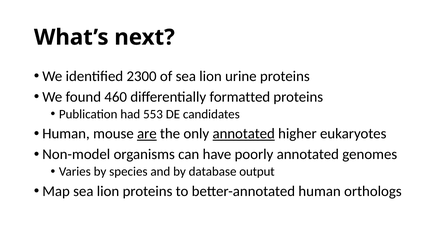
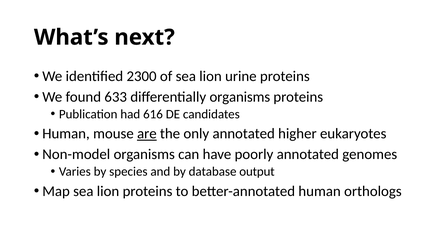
460: 460 -> 633 (116, 97)
differentially formatted: formatted -> organisms (240, 97)
553: 553 -> 616 (153, 114)
annotated underline: present -> none (244, 134)
